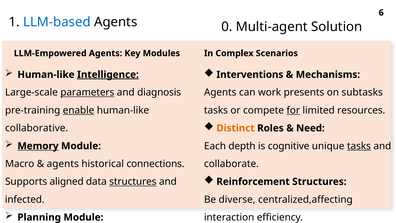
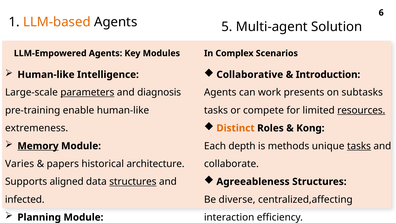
LLM-based colour: blue -> orange (57, 22)
0: 0 -> 5 (227, 27)
Intelligence underline: present -> none (108, 75)
Interventions: Interventions -> Collaborative (250, 75)
Mechanisms: Mechanisms -> Introduction (328, 75)
enable underline: present -> none (79, 110)
for underline: present -> none (293, 110)
resources underline: none -> present (361, 110)
Need: Need -> Kong (310, 128)
collaborative: collaborative -> extremeness (37, 128)
is cognitive: cognitive -> methods (289, 146)
Macro: Macro -> Varies (20, 164)
agents: agents -> papers (63, 164)
connections: connections -> architecture (155, 164)
Reinforcement: Reinforcement -> Agreeableness (253, 181)
